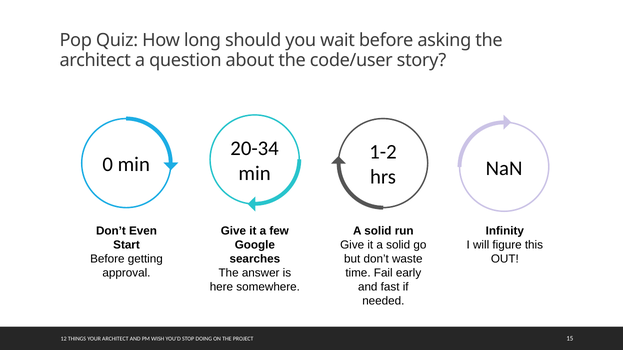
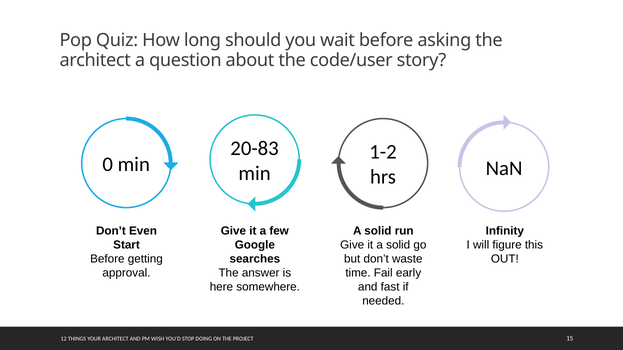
20-34: 20-34 -> 20-83 (255, 149)
